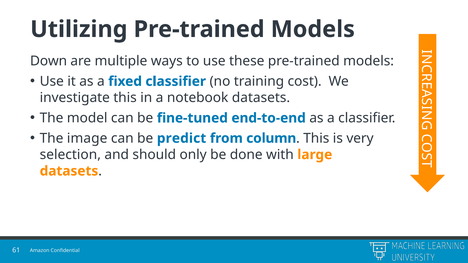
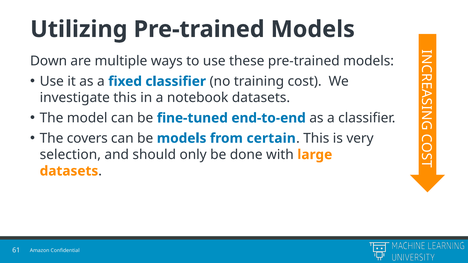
image: image -> covers (87, 138)
be predict: predict -> models (182, 138)
column: column -> certain (271, 138)
